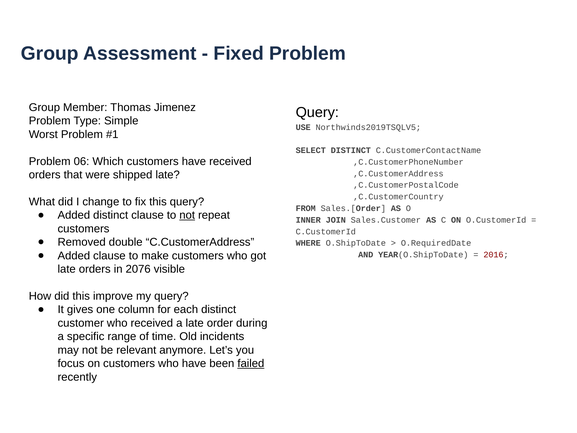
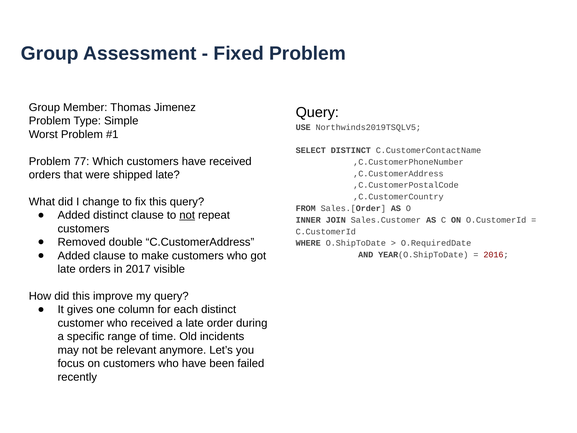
06: 06 -> 77 (82, 161)
2076: 2076 -> 2017 (138, 269)
failed underline: present -> none (251, 363)
